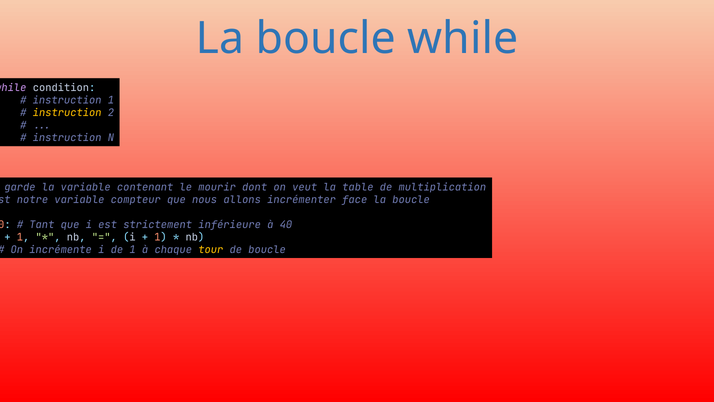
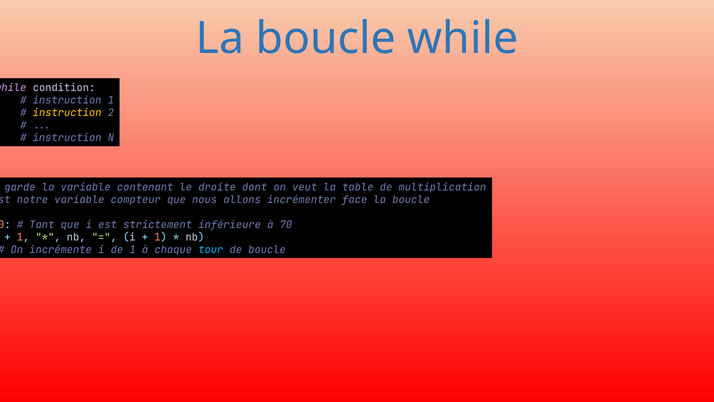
mourir: mourir -> droite (217, 187)
40: 40 -> 70 (286, 225)
tour colour: yellow -> light blue (211, 250)
